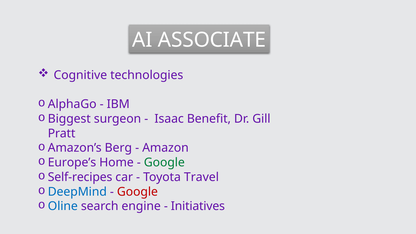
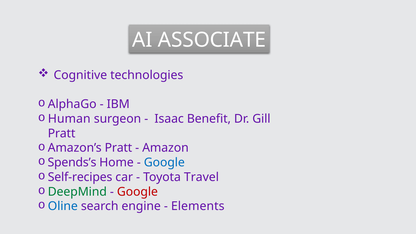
Biggest: Biggest -> Human (69, 119)
Amazon’s Berg: Berg -> Pratt (118, 148)
Europe’s: Europe’s -> Spends’s (72, 163)
Google colour: green -> blue (164, 163)
DeepMind colour: blue -> green (77, 192)
Initiatives: Initiatives -> Elements (198, 206)
